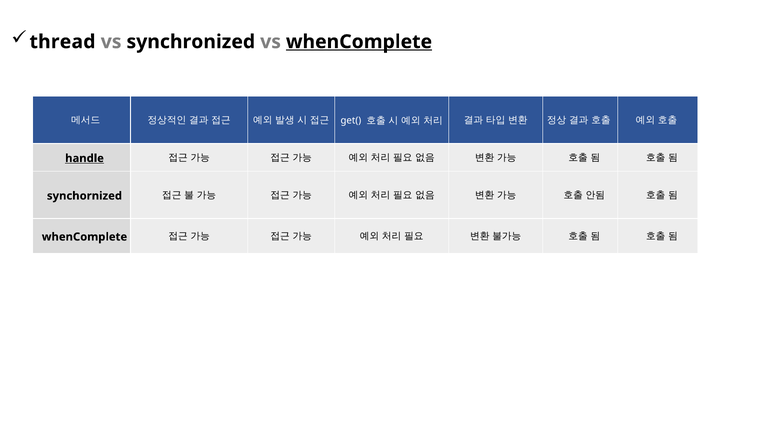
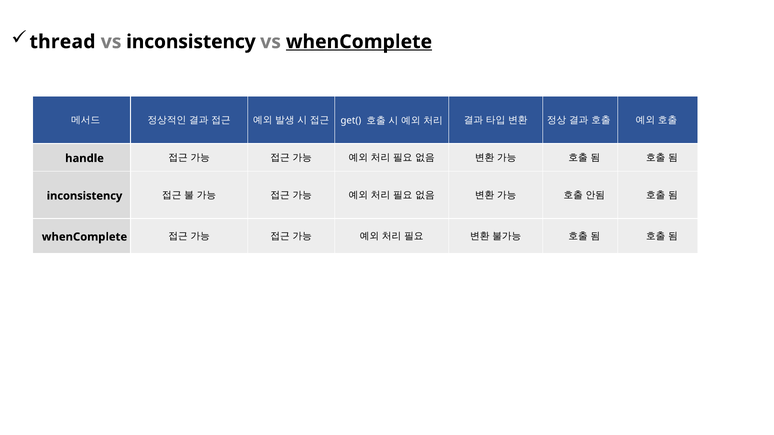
vs synchronized: synchronized -> inconsistency (191, 42)
handle underline: present -> none (85, 158)
synchornized: synchornized -> inconsistency (85, 196)
